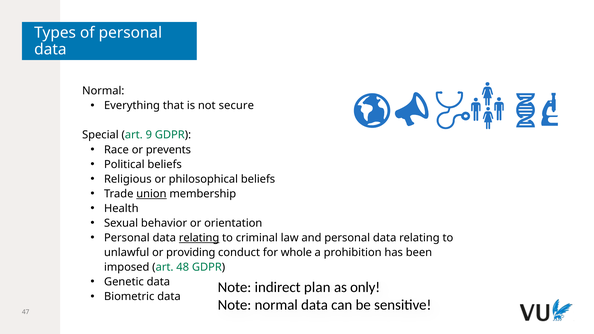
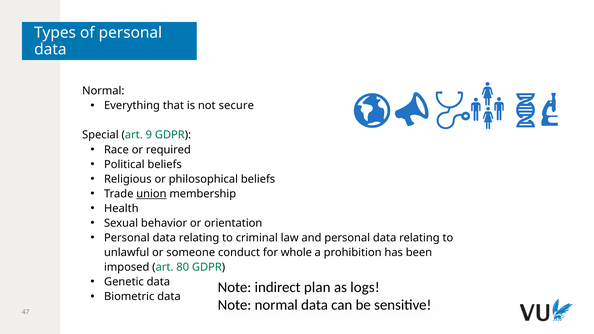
prevents: prevents -> required (168, 150)
relating underline: present -> none (199, 238)
providing: providing -> someone (191, 253)
48: 48 -> 80 (183, 267)
only: only -> logs (365, 287)
